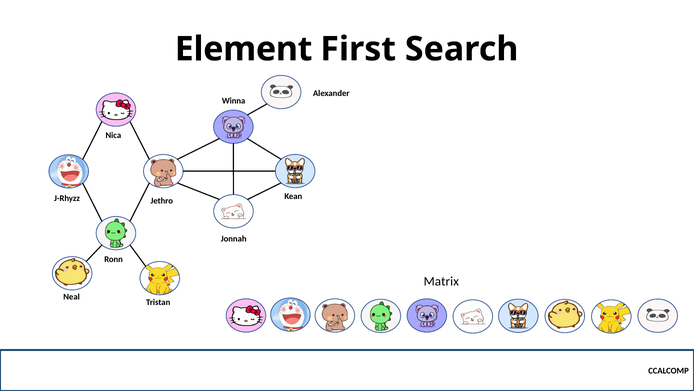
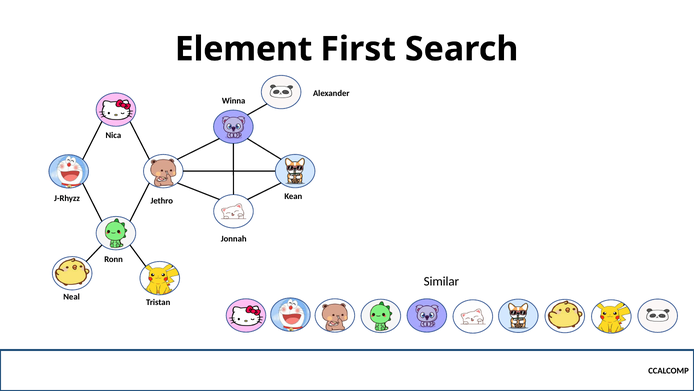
Matrix: Matrix -> Similar (441, 281)
